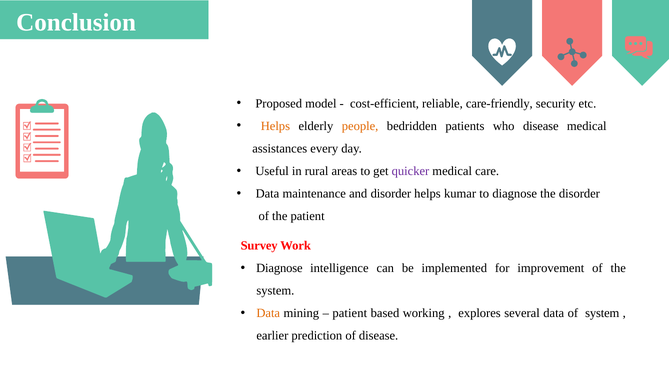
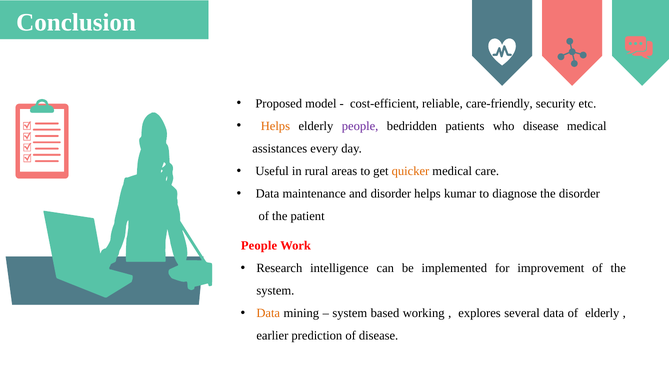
people colour: orange -> purple (360, 126)
quicker colour: purple -> orange (410, 171)
Survey: Survey -> People (259, 246)
Diagnose: Diagnose -> Research (279, 268)
patient: patient -> system (350, 313)
of system: system -> elderly (602, 313)
